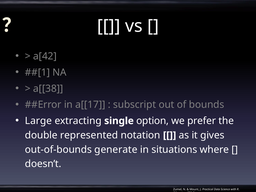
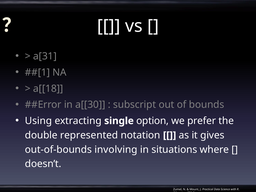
a[42: a[42 -> a[31 (45, 56)
a[[38: a[[38 -> a[[18 (48, 89)
a[[17: a[[17 -> a[[30 (90, 105)
Large: Large -> Using (39, 121)
generate: generate -> involving (116, 150)
